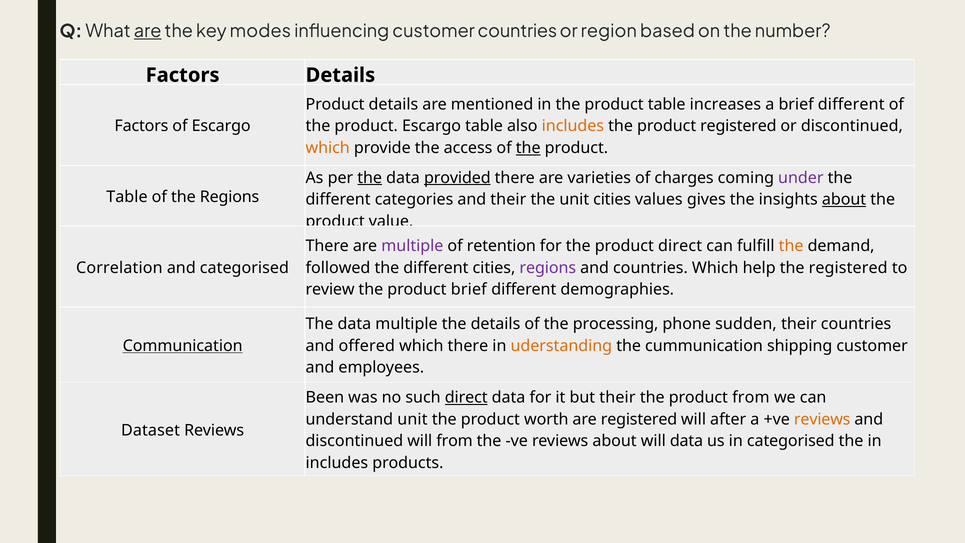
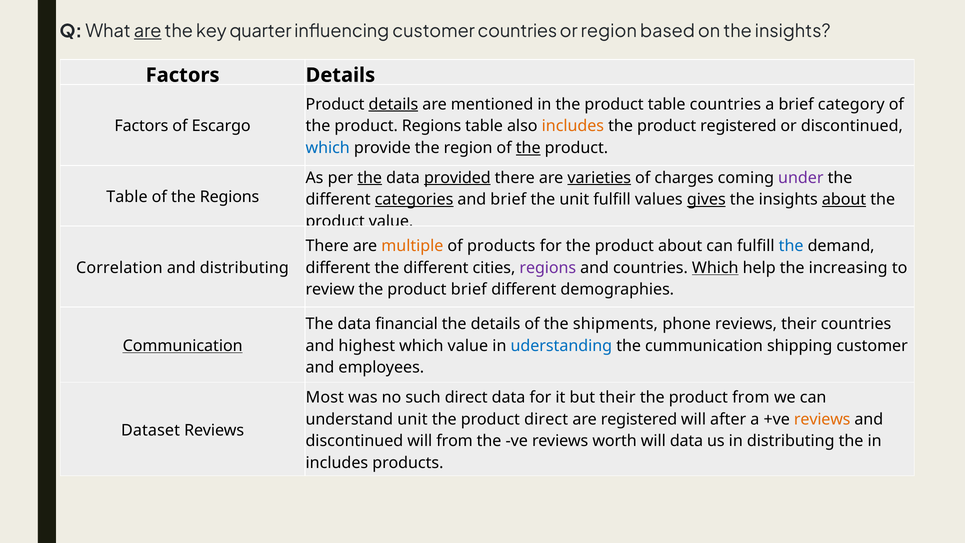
modes: modes -> quarter (261, 31)
on the number: number -> insights (793, 31)
details underline: none -> present (393, 104)
table increases: increases -> countries (725, 104)
a brief different: different -> category (851, 104)
product Escargo: Escargo -> Regions (432, 126)
which colour: orange -> blue (328, 148)
the access: access -> region (468, 148)
varieties underline: none -> present (599, 178)
categories underline: none -> present (414, 200)
and their: their -> brief (508, 200)
unit cities: cities -> fulfill (612, 200)
gives underline: none -> present (706, 200)
multiple colour: purple -> orange (412, 246)
of retention: retention -> products (501, 246)
product direct: direct -> about (680, 246)
the colour: orange -> blue (791, 246)
and categorised: categorised -> distributing (244, 268)
followed: followed -> different (338, 268)
Which underline: none -> present (715, 268)
the registered: registered -> increasing (848, 268)
data multiple: multiple -> financial (407, 324)
processing: processing -> shipments (615, 324)
phone sudden: sudden -> reviews (746, 324)
offered: offered -> highest (367, 346)
which there: there -> value (468, 346)
uderstanding colour: orange -> blue (561, 346)
Been: Been -> Most (325, 397)
direct underline: present -> none (466, 397)
product worth: worth -> direct (546, 419)
reviews about: about -> worth (615, 441)
in categorised: categorised -> distributing (791, 441)
